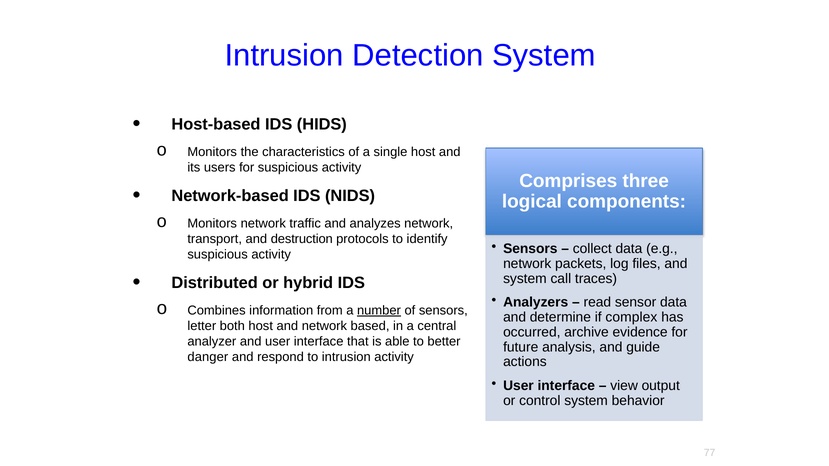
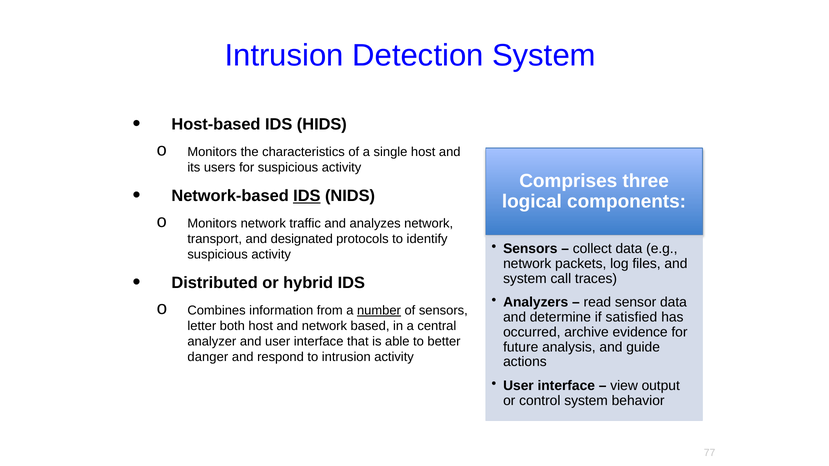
IDS underline: none -> present (307, 196)
destruction: destruction -> designated (302, 239)
complex: complex -> satisfied (631, 317)
